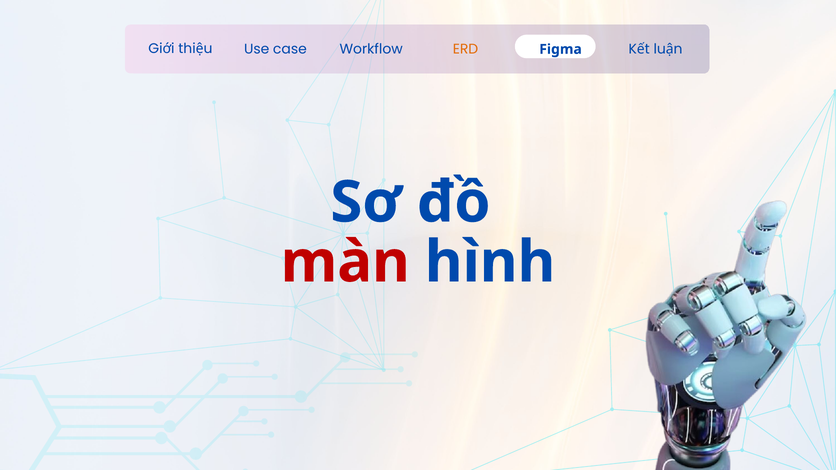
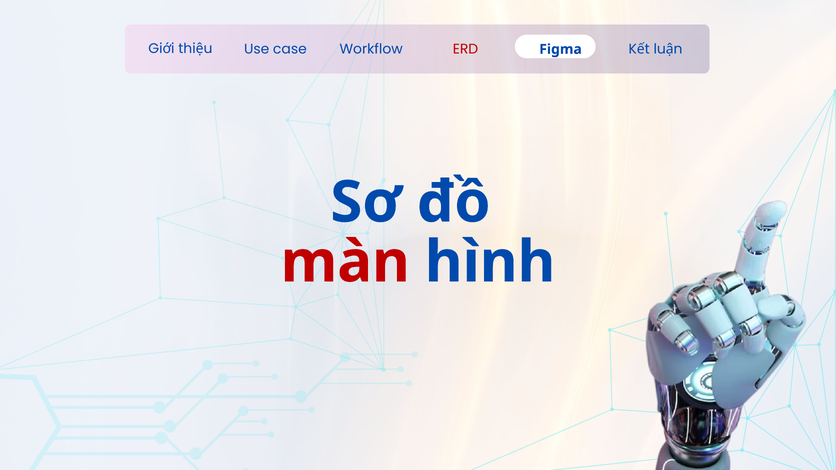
ERD colour: orange -> red (465, 49)
